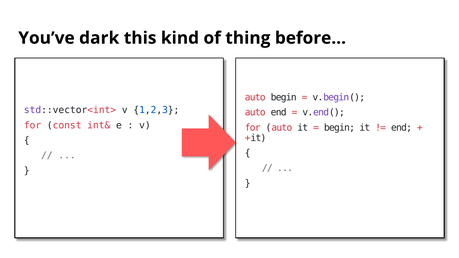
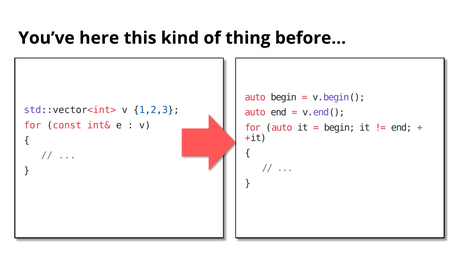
dark: dark -> here (99, 38)
